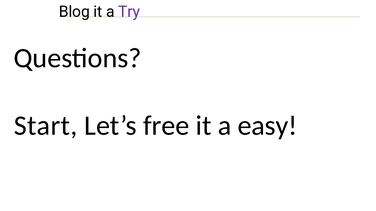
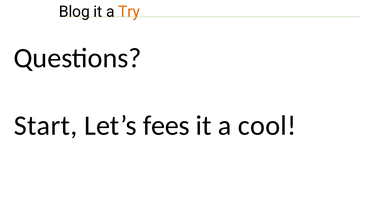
Try colour: purple -> orange (129, 12)
free: free -> fees (166, 126)
easy: easy -> cool (267, 126)
